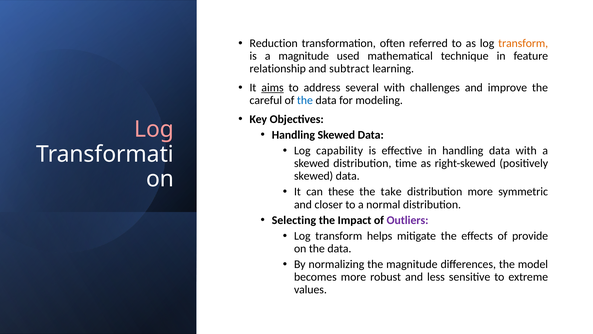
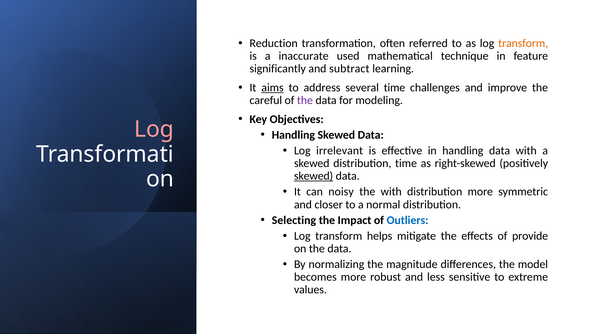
a magnitude: magnitude -> inaccurate (304, 56)
relationship: relationship -> significantly (278, 69)
several with: with -> time (394, 87)
the colour: blue -> purple (305, 100)
capability: capability -> irrelevant (340, 150)
skewed underline: none -> present (314, 176)
these: these -> noisy (341, 192)
the take: take -> with (391, 192)
Outliers colour: purple -> blue (407, 220)
